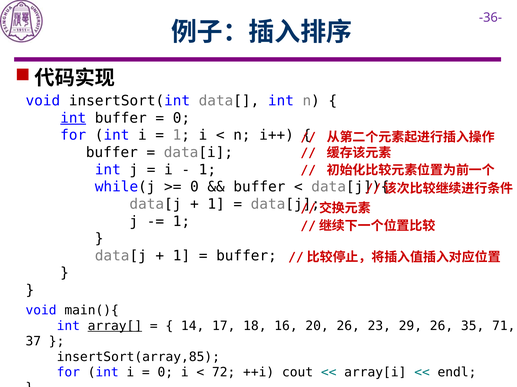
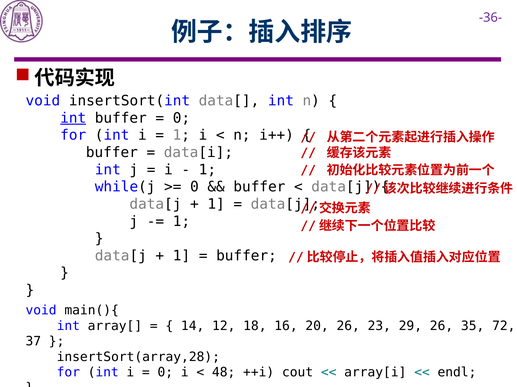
array[ underline: present -> none (115, 326)
17: 17 -> 12 (224, 326)
71: 71 -> 72 (504, 326)
insertSort(array,85: insertSort(array,85 -> insertSort(array,28 (138, 357)
72: 72 -> 48 (224, 373)
